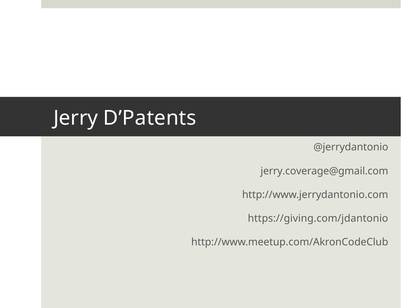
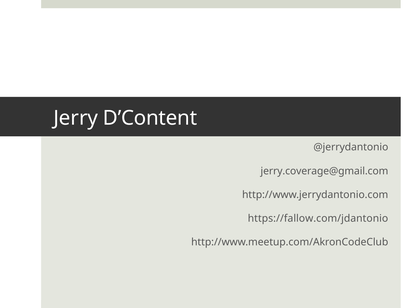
D’Patents: D’Patents -> D’Content (150, 118)
https://giving.com/jdantonio: https://giving.com/jdantonio -> https://fallow.com/jdantonio (318, 219)
